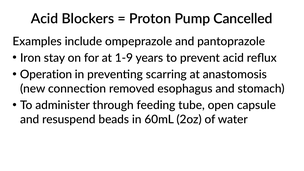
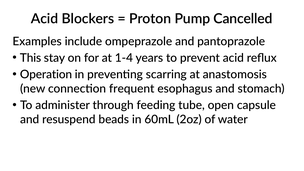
Iron: Iron -> This (31, 58)
1-9: 1-9 -> 1-4 (124, 58)
removed: removed -> frequent (132, 89)
